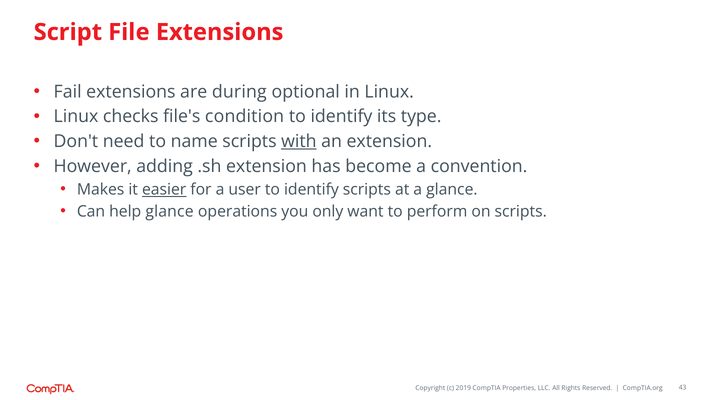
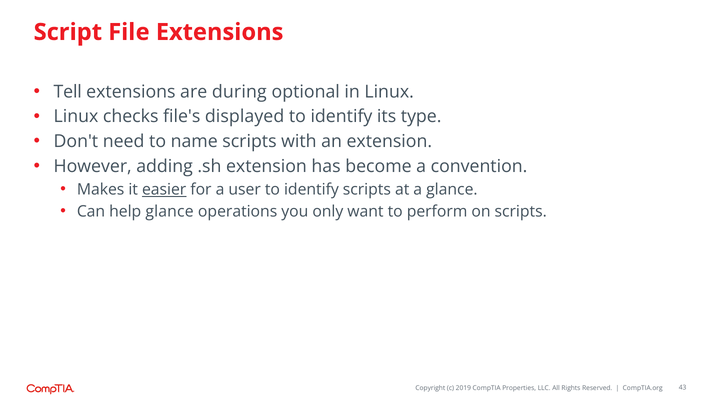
Fail: Fail -> Tell (68, 92)
condition: condition -> displayed (245, 116)
with underline: present -> none (299, 141)
